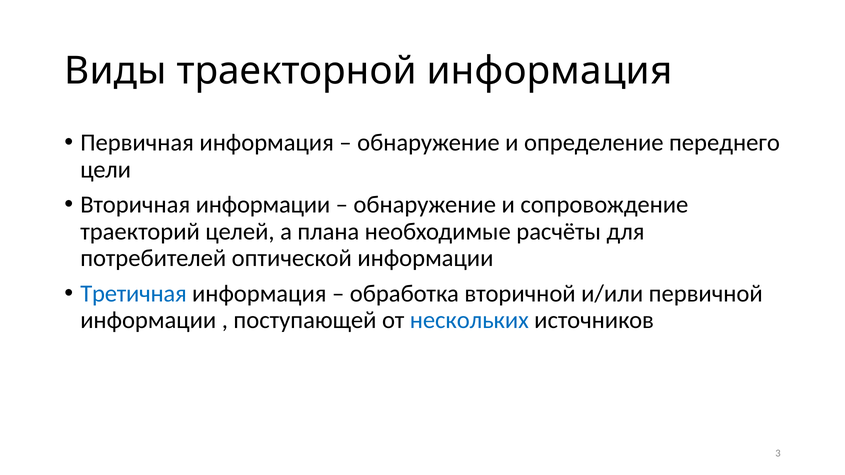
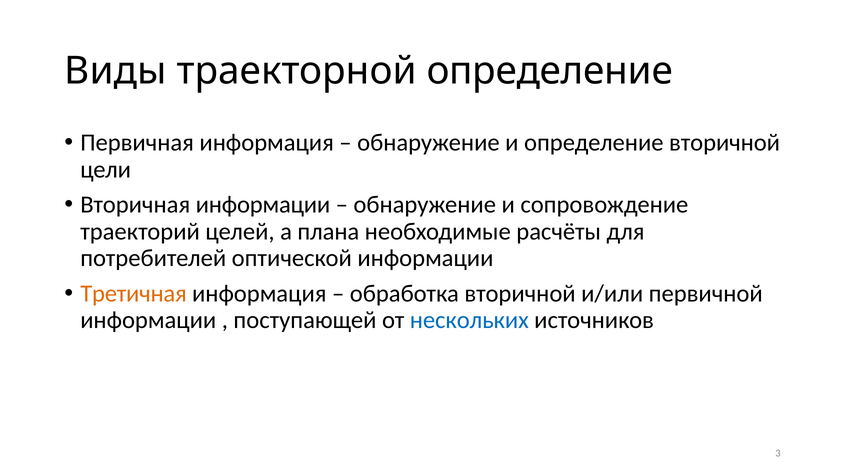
траекторной информация: информация -> определение (550, 71)
определение переднего: переднего -> вторичной (725, 143)
Третичная colour: blue -> orange (133, 294)
